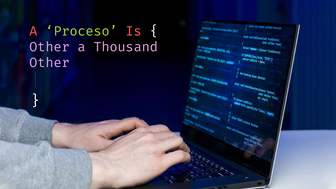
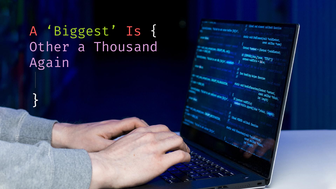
Proceso: Proceso -> Biggest (82, 31)
Other: Other -> Again (50, 63)
